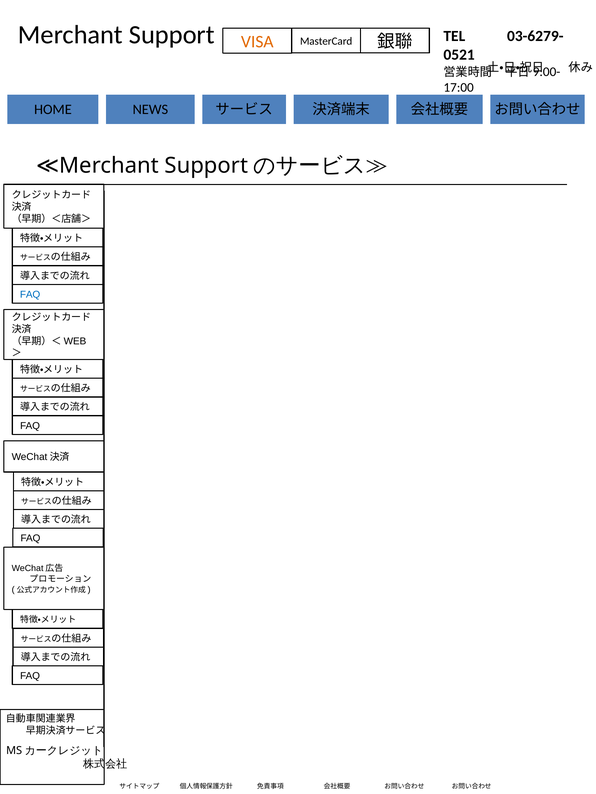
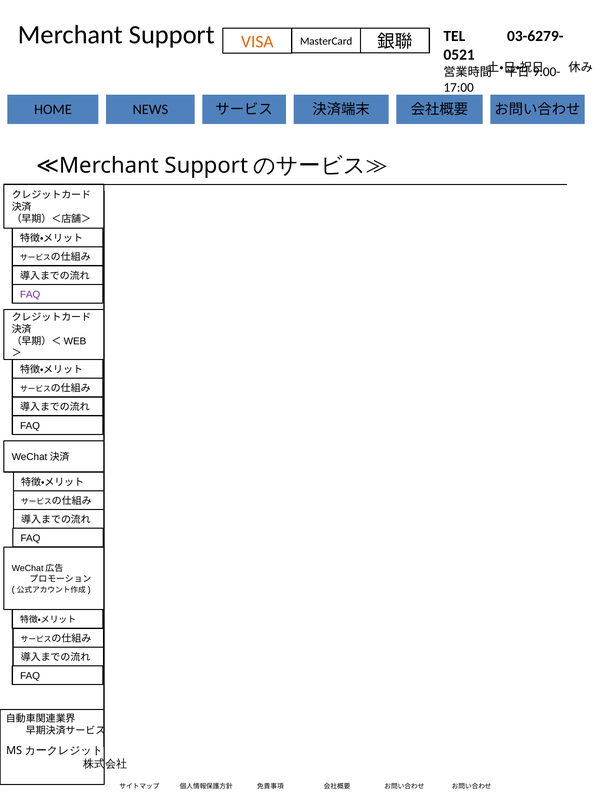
FAQ colour: blue -> purple (30, 295)
